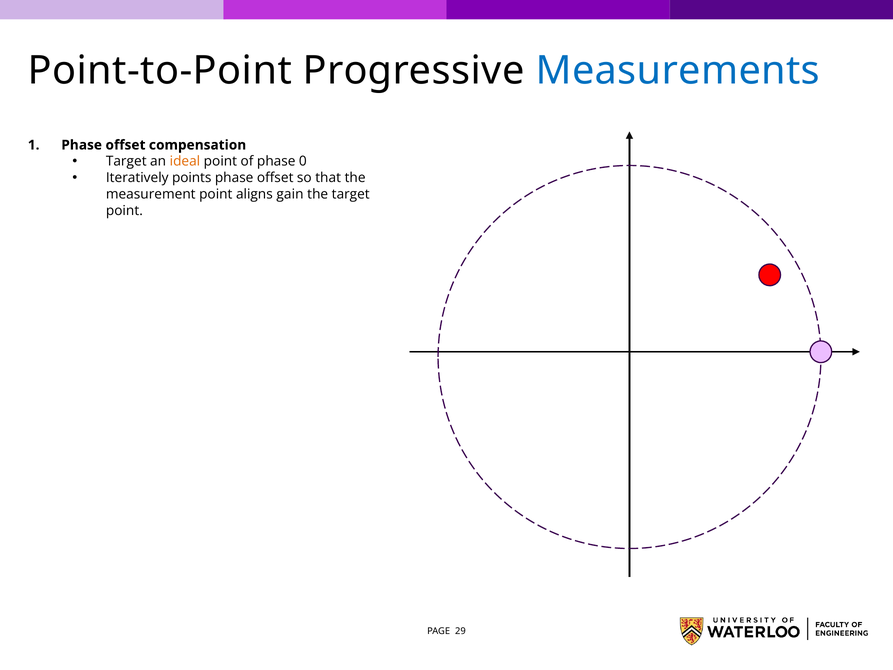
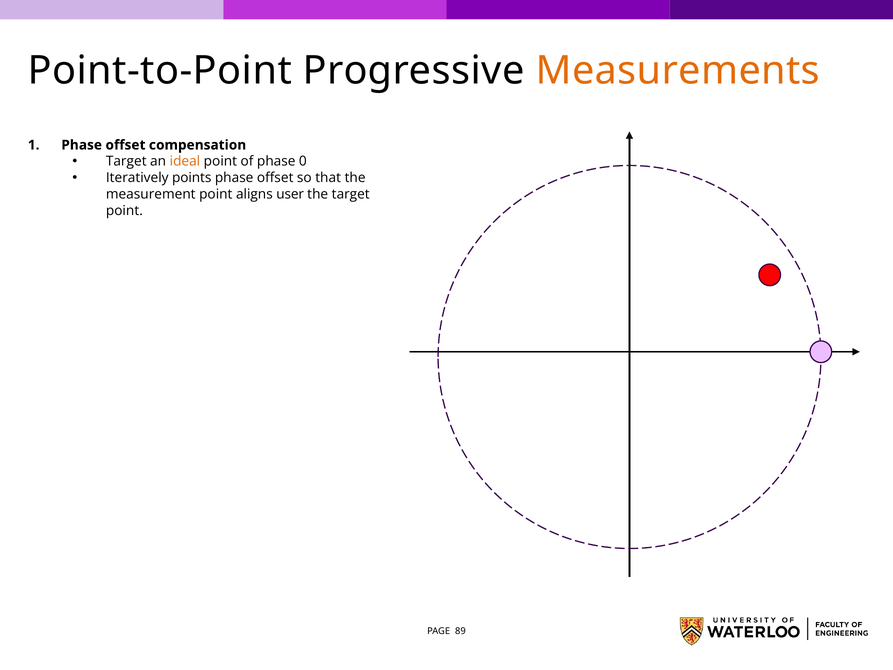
Measurements colour: blue -> orange (678, 71)
gain: gain -> user (290, 194)
29: 29 -> 89 (460, 631)
